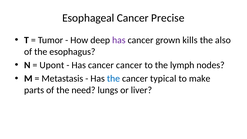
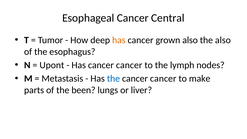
Precise: Precise -> Central (168, 18)
has colour: purple -> orange (119, 40)
grown kills: kills -> also (190, 40)
typical: typical -> cancer (163, 79)
need: need -> been (83, 90)
